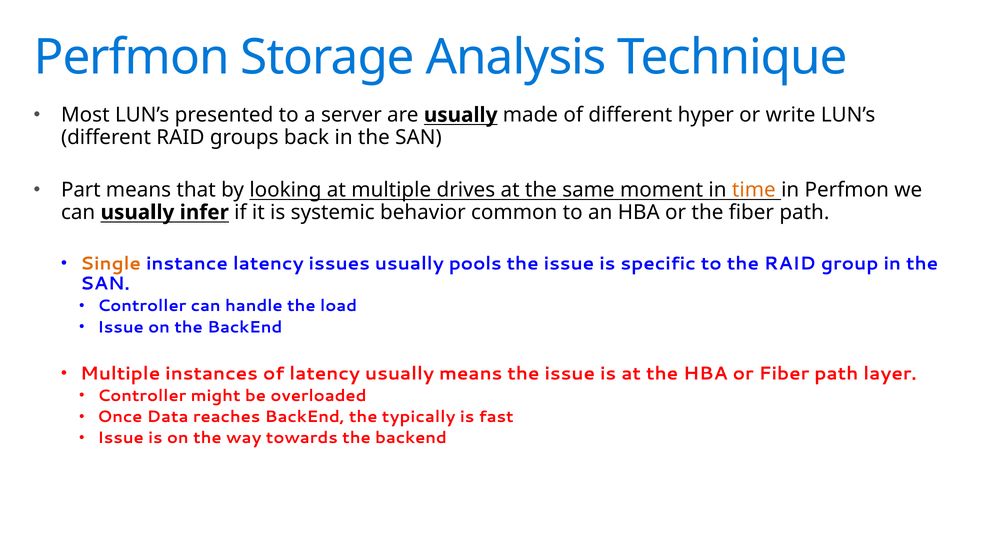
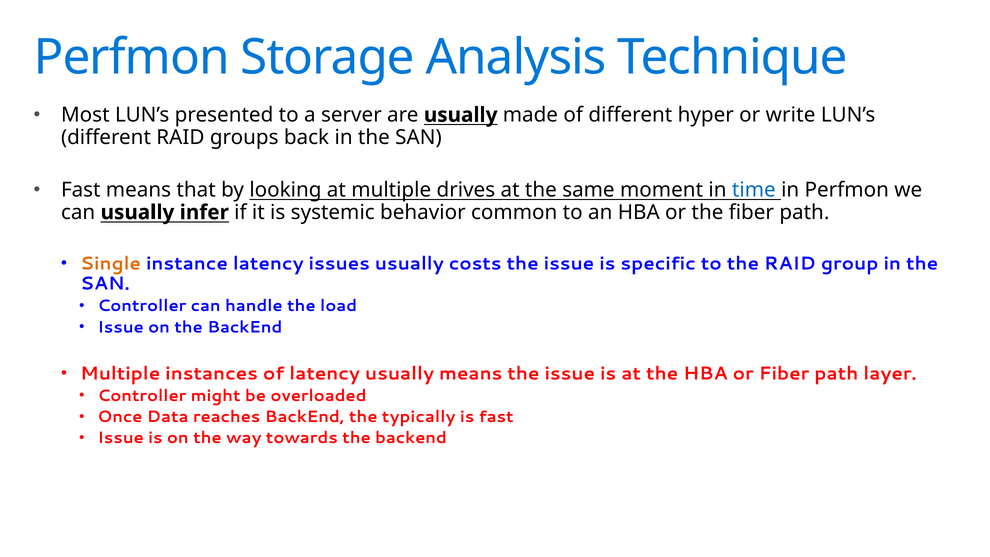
Part: Part -> Fast (81, 190)
time colour: orange -> blue (754, 190)
pools: pools -> costs (475, 264)
